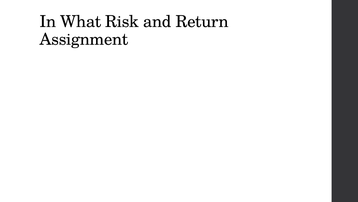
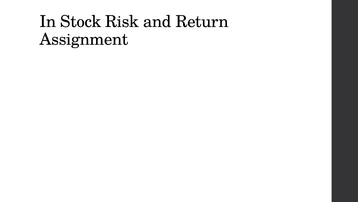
What: What -> Stock (81, 22)
